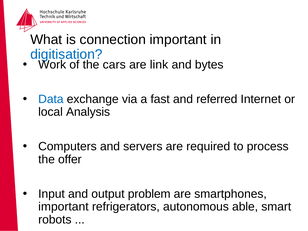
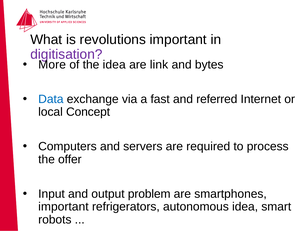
connection: connection -> revolutions (113, 40)
digitisation colour: blue -> purple (66, 54)
Work: Work -> More (52, 65)
the cars: cars -> idea (114, 65)
Analysis: Analysis -> Concept (88, 112)
autonomous able: able -> idea (245, 207)
